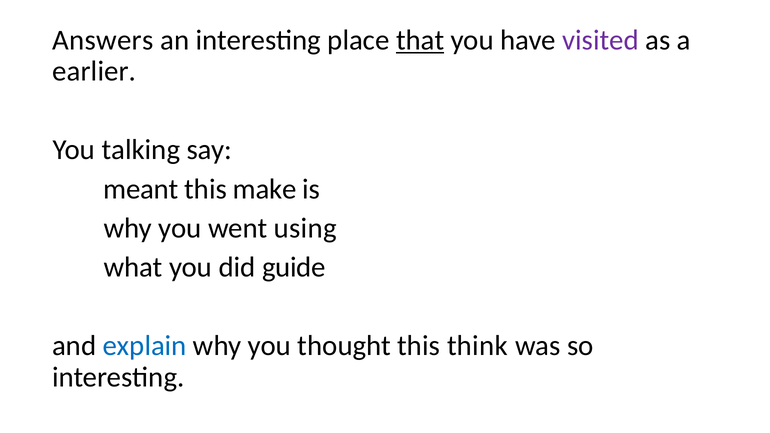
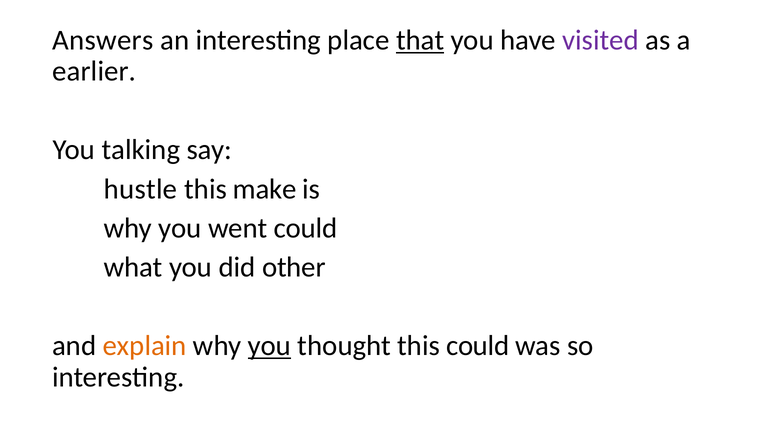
meant: meant -> hustle (140, 189)
went using: using -> could (305, 228)
guide: guide -> other (294, 268)
explain colour: blue -> orange (145, 346)
you underline: none -> present (269, 346)
this think: think -> could (478, 346)
